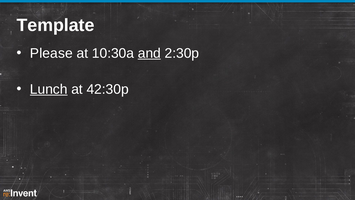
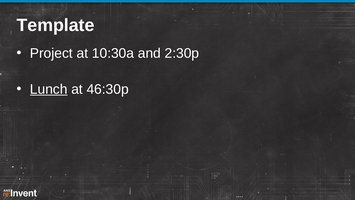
Please: Please -> Project (51, 53)
and underline: present -> none (149, 53)
42:30p: 42:30p -> 46:30p (108, 89)
